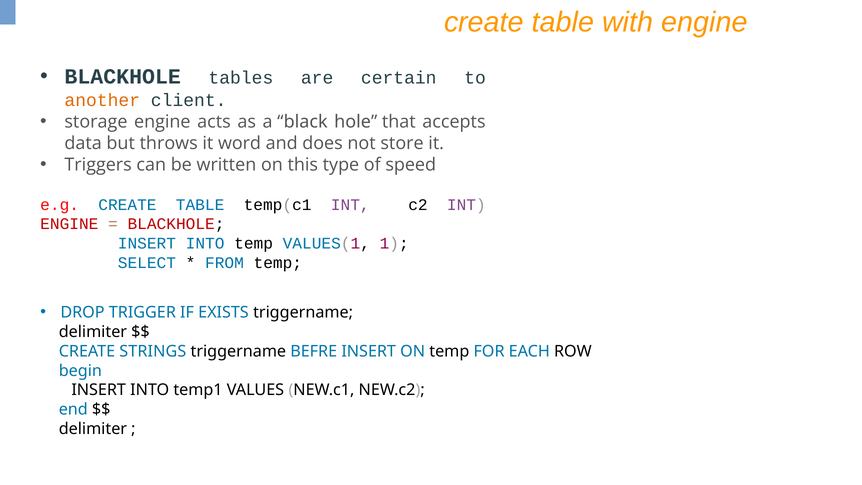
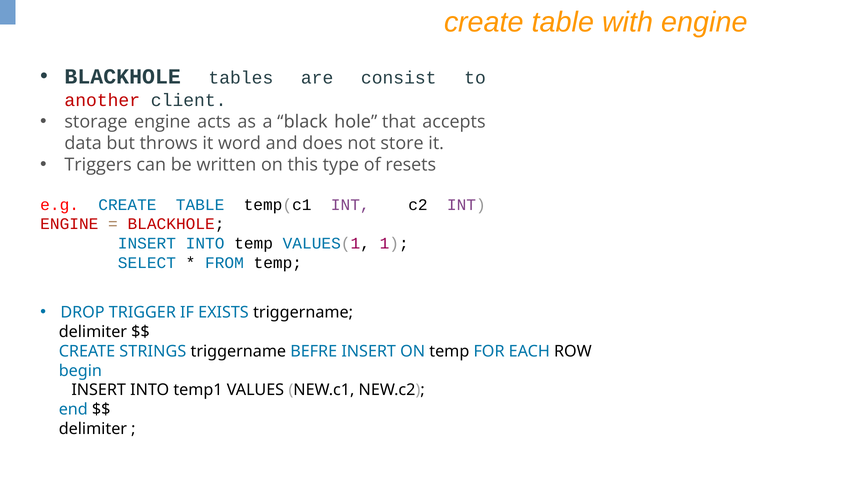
certain: certain -> consist (399, 78)
another colour: orange -> red (102, 100)
speed: speed -> resets (411, 165)
